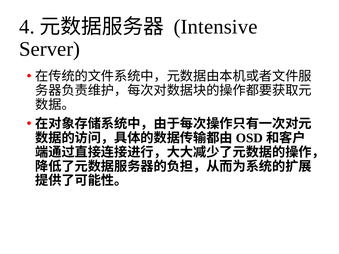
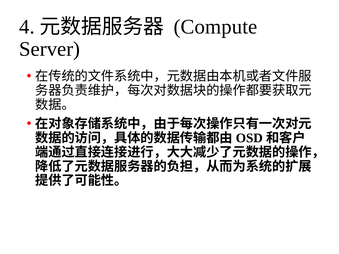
Intensive: Intensive -> Compute (216, 27)
